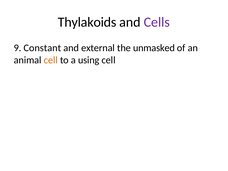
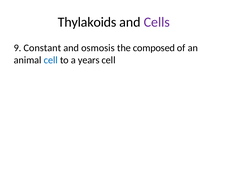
external: external -> osmosis (98, 48)
unmasked: unmasked -> composed (154, 48)
cell colour: orange -> blue (51, 60)
using: using -> years (89, 60)
